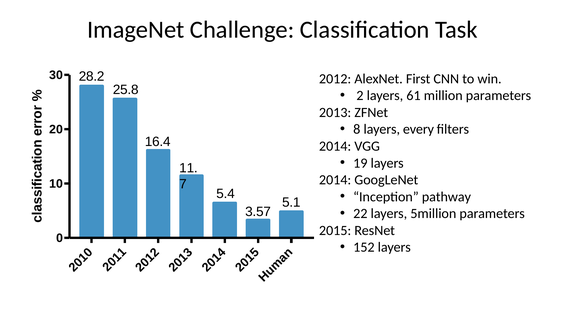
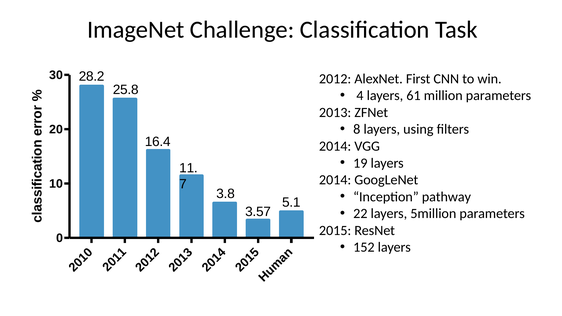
2: 2 -> 4 (360, 96)
every: every -> using (418, 129)
5.4: 5.4 -> 3.8 (226, 194)
